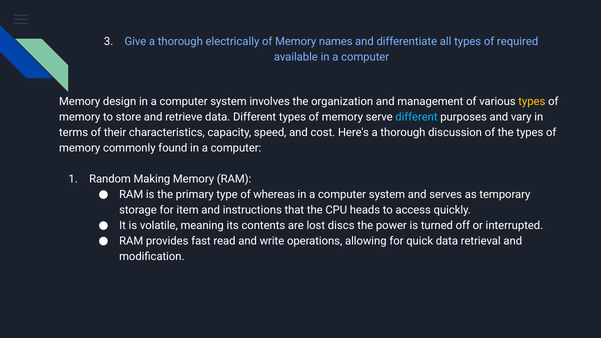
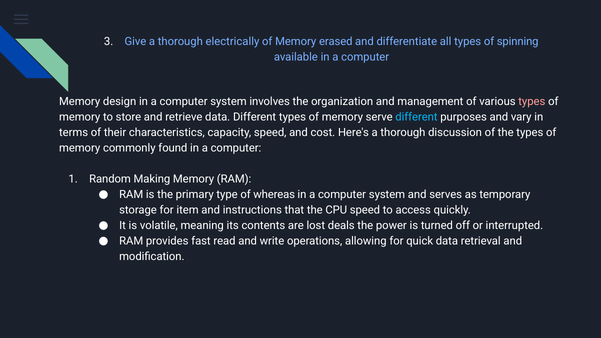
names: names -> erased (336, 41)
required: required -> spinning (518, 41)
types colour: yellow -> pink (532, 102)
CPU heads: heads -> speed (365, 210)
discs: discs -> deals (341, 226)
